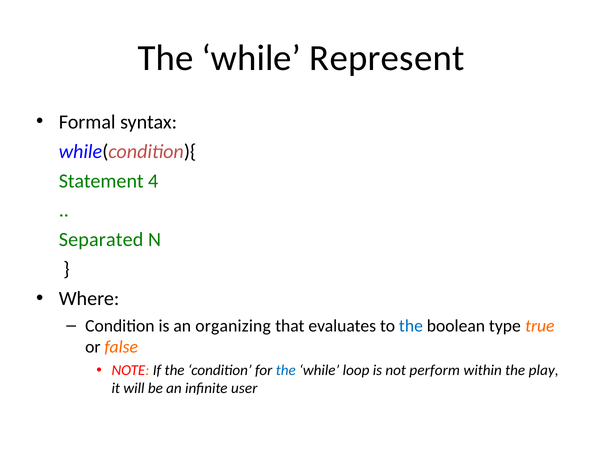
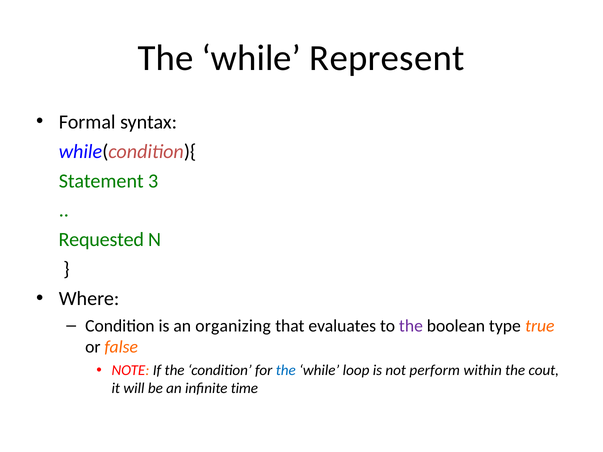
4: 4 -> 3 (153, 181)
Separated: Separated -> Requested (101, 240)
the colour: blue -> purple (411, 326)
play: play -> cout (544, 371)
user: user -> time (244, 389)
